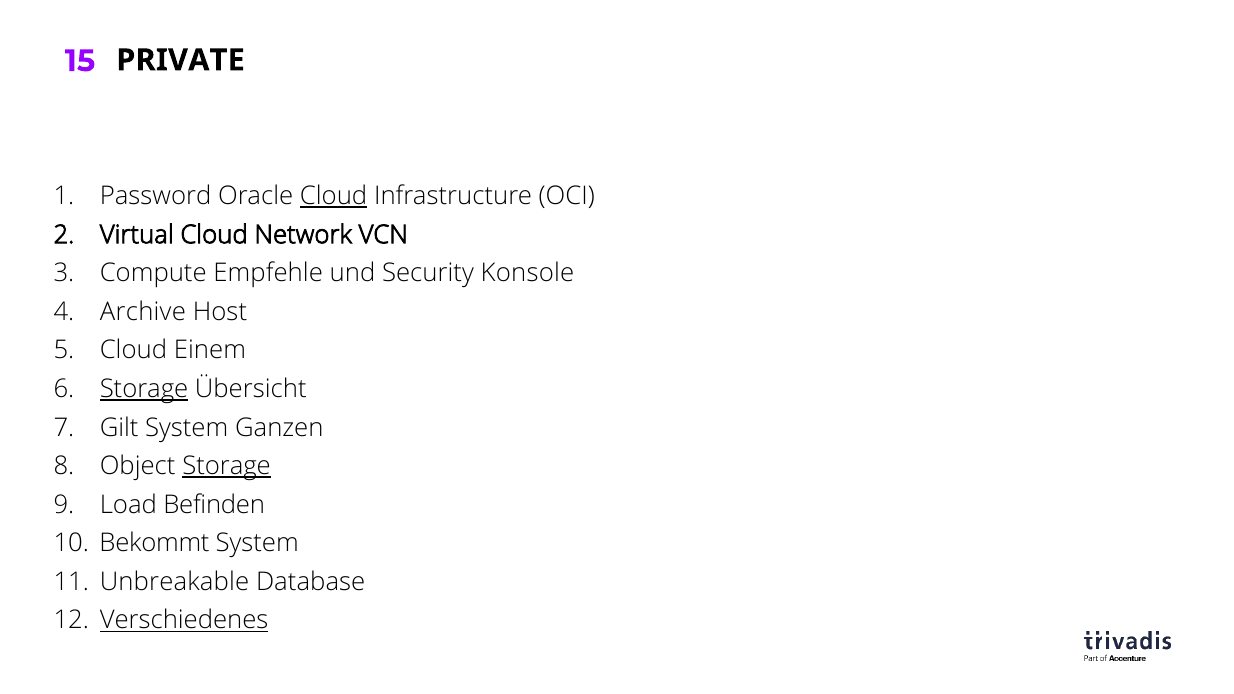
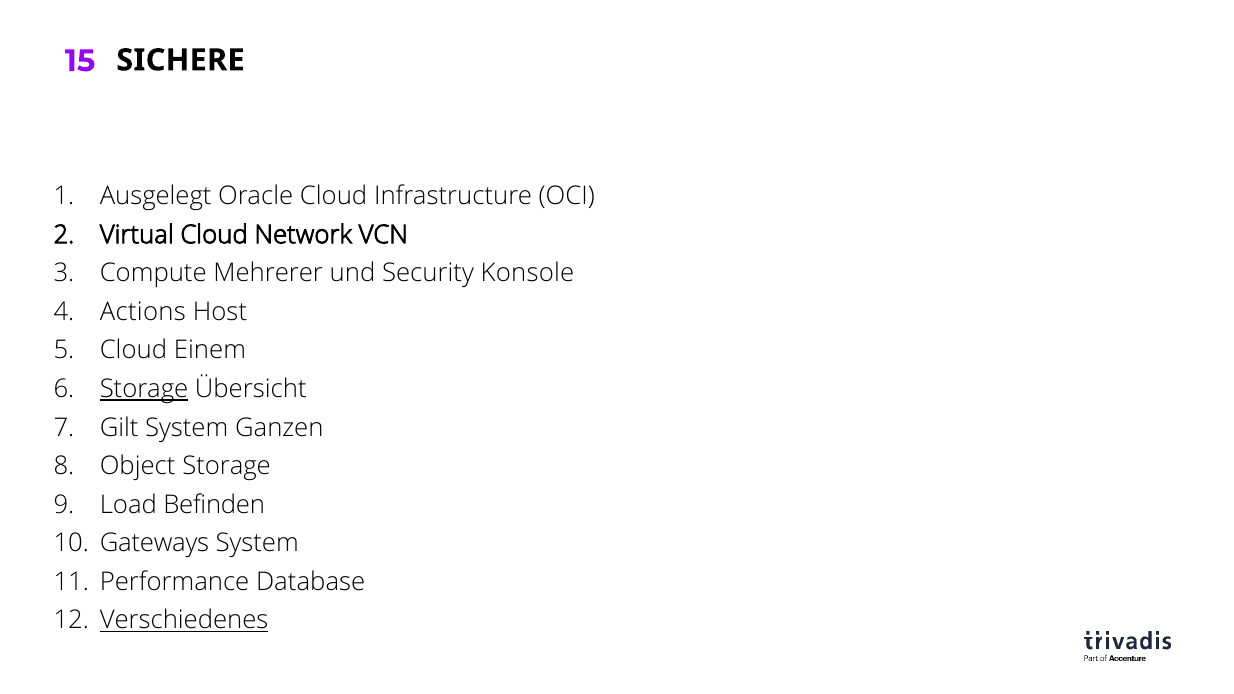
PRIVATE: PRIVATE -> SICHERE (180, 60)
Password: Password -> Ausgelegt (156, 196)
Cloud underline: present -> none (334, 196)
Empfehle: Empfehle -> Mehrerer (268, 273)
Archive: Archive -> Actions (143, 312)
Storage underline: present -> none (227, 466)
Bekommt: Bekommt -> Gateways (154, 543)
Unbreakable: Unbreakable -> Performance (175, 582)
